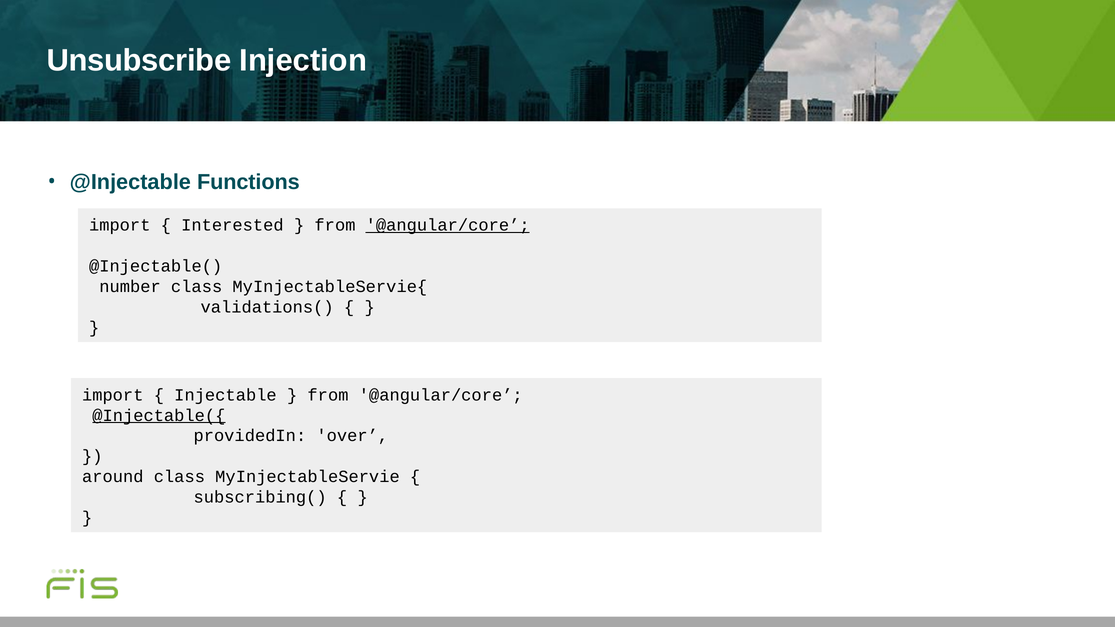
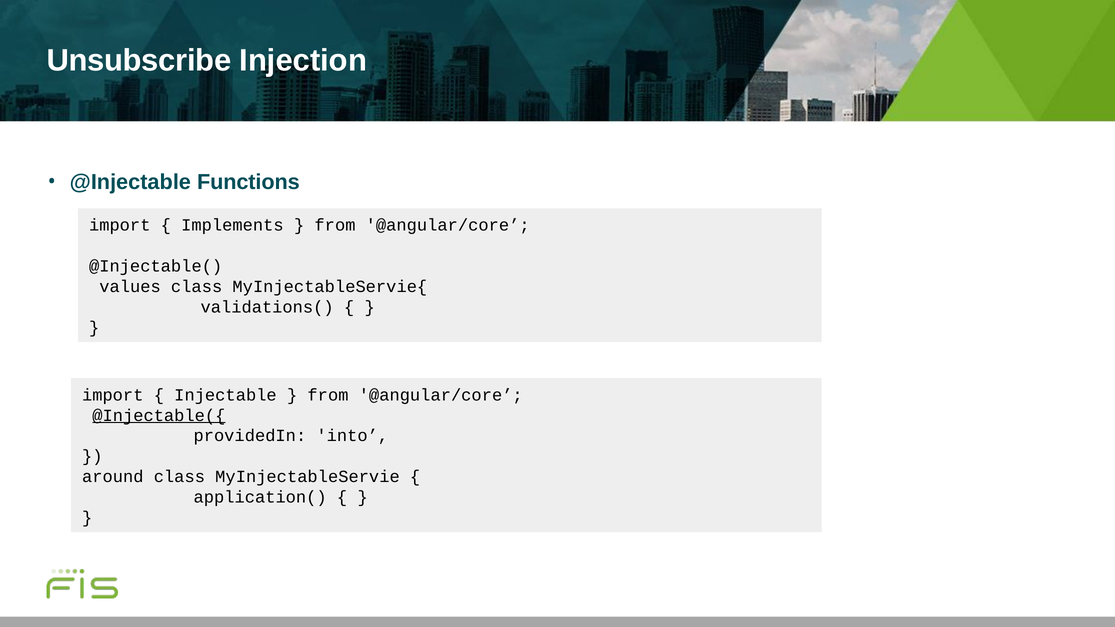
Interested: Interested -> Implements (232, 225)
@angular/core underline: present -> none (448, 225)
number: number -> values (130, 287)
over: over -> into (352, 436)
subscribing(: subscribing( -> application( (260, 497)
